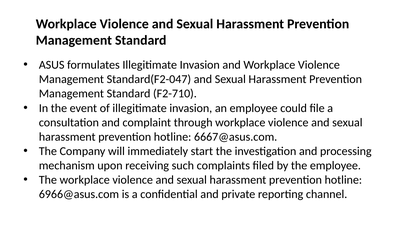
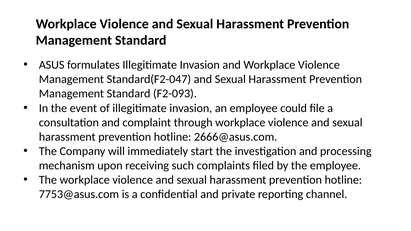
F2-710: F2-710 -> F2-093 (175, 94)
6667@asus.com: 6667@asus.com -> 2666@asus.com (236, 137)
6966@asus.com: 6966@asus.com -> 7753@asus.com (79, 195)
